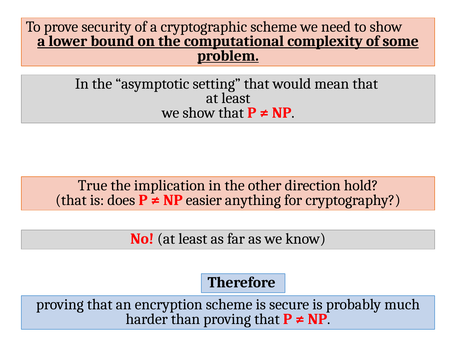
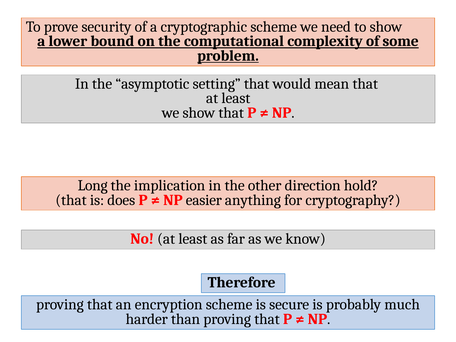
True: True -> Long (93, 185)
